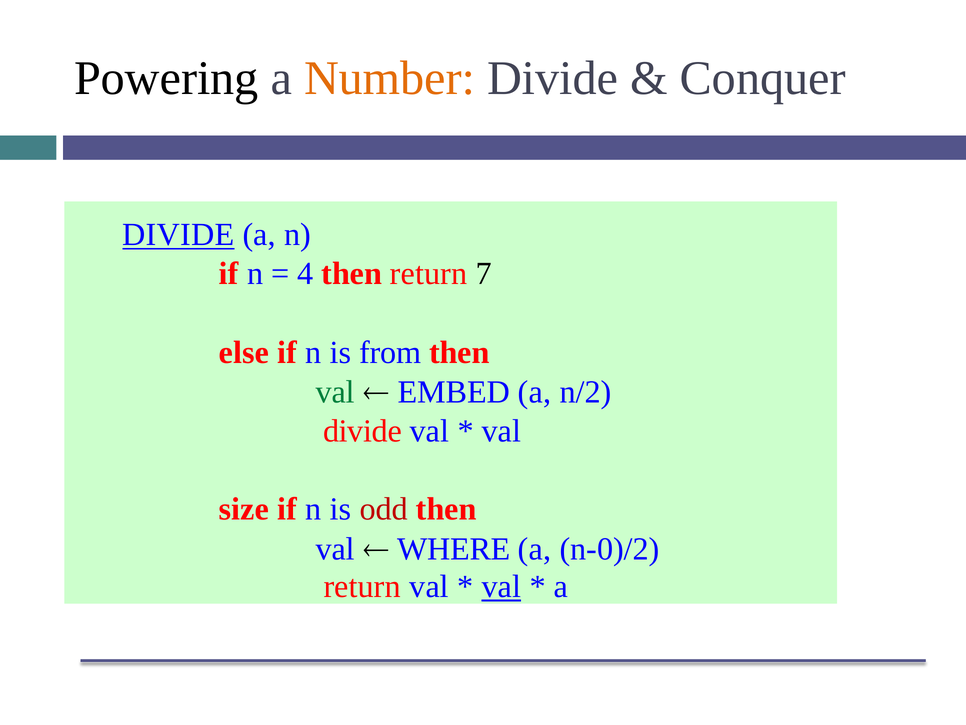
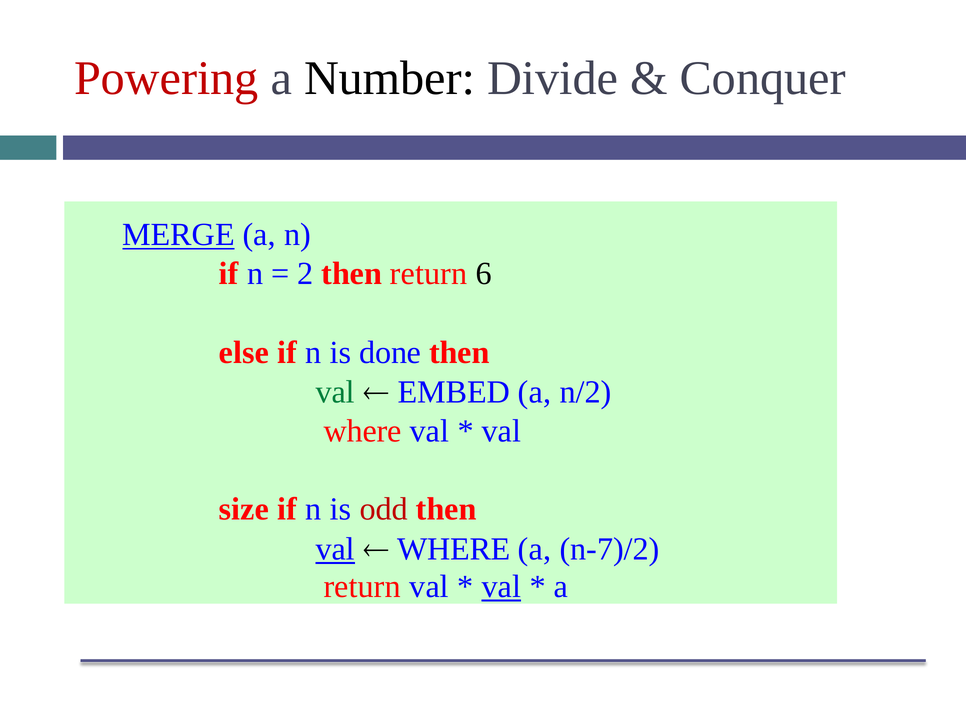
Powering colour: black -> red (166, 78)
Number colour: orange -> black (390, 78)
DIVIDE: DIVIDE -> MERGE (179, 234)
4: 4 -> 2 (305, 273)
7: 7 -> 6 (484, 273)
from: from -> done (390, 352)
divide: divide -> where (362, 431)
val underline: none -> present (335, 549)
n-0)/2: n-0)/2 -> n-7)/2 (610, 549)
